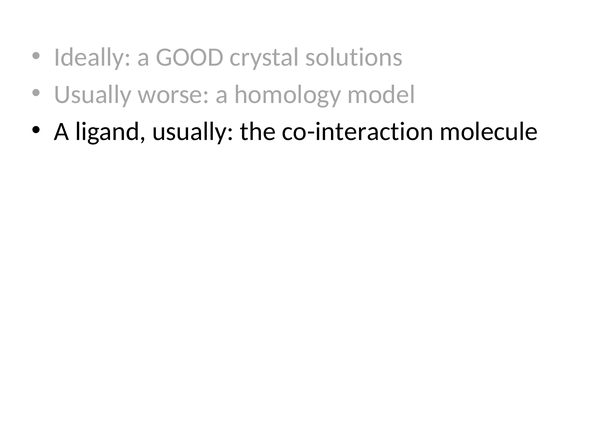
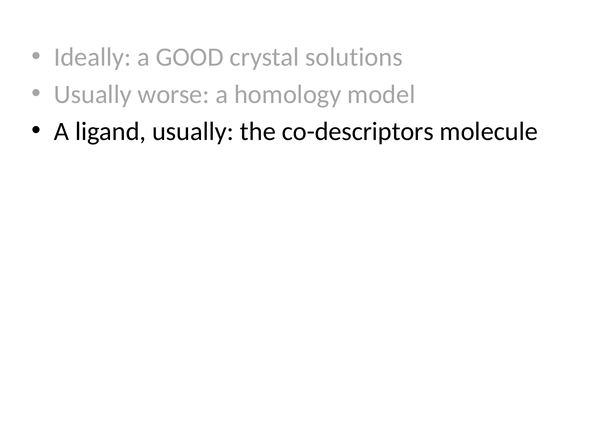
co-interaction: co-interaction -> co-descriptors (358, 131)
